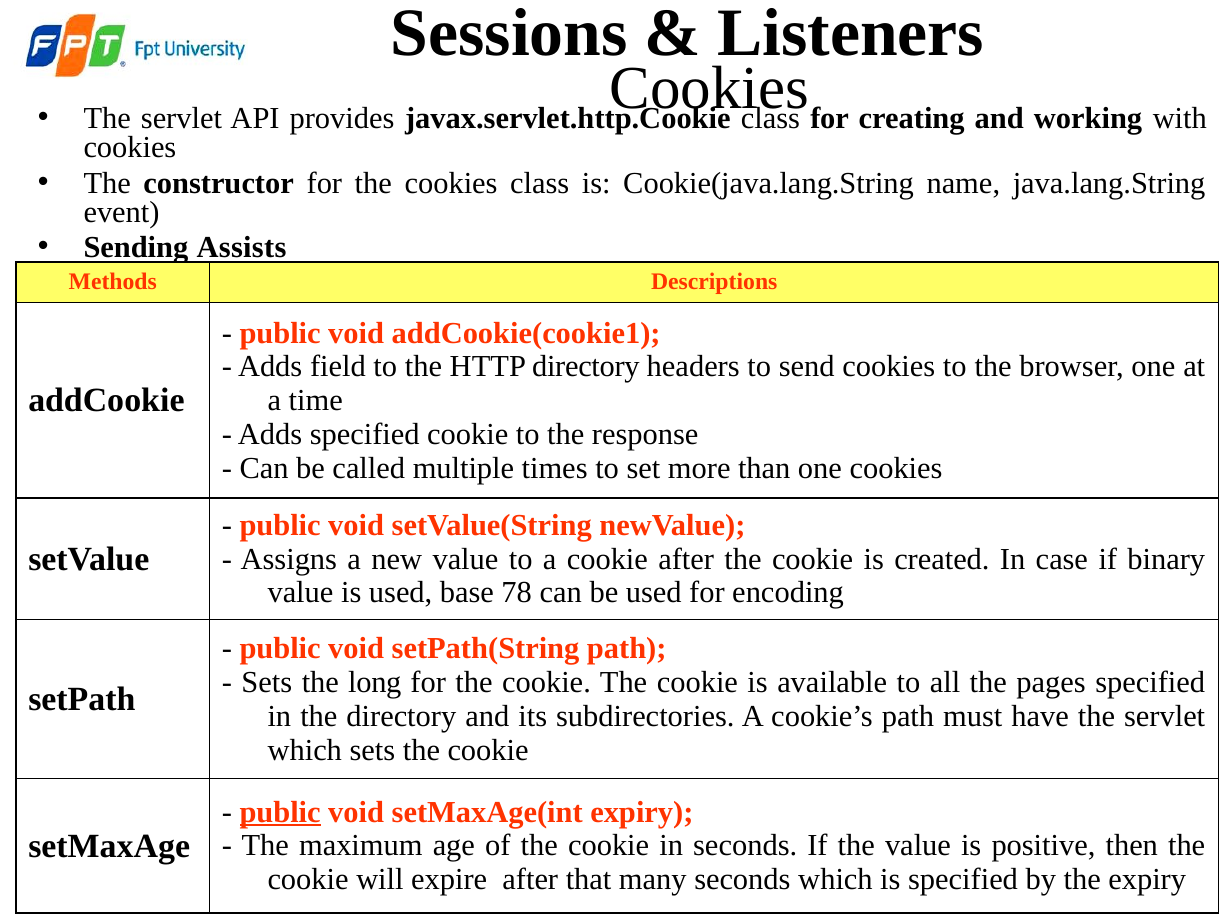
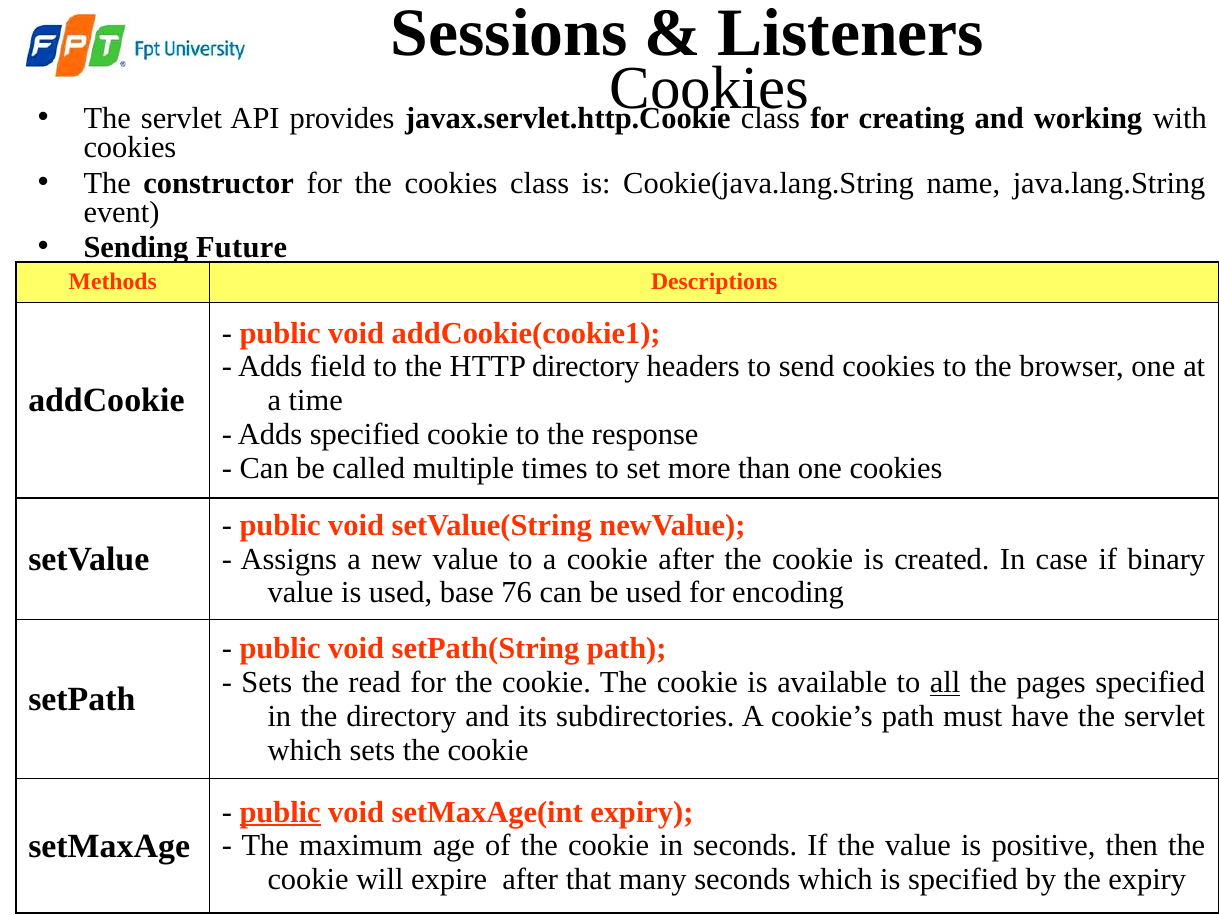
Assists: Assists -> Future (242, 248)
78: 78 -> 76 (517, 592)
long: long -> read (375, 682)
all underline: none -> present (945, 682)
